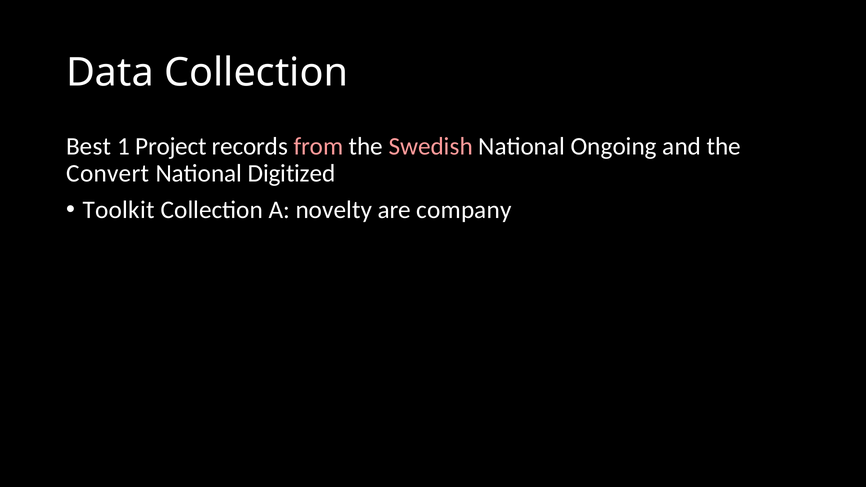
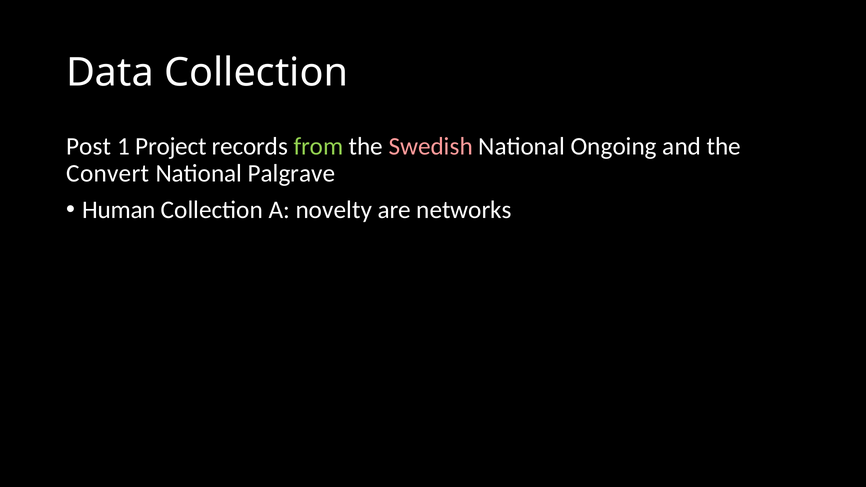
Best: Best -> Post (89, 146)
from colour: pink -> light green (318, 146)
Digitized: Digitized -> Palgrave (291, 174)
Toolkit: Toolkit -> Human (119, 210)
company: company -> networks (464, 210)
